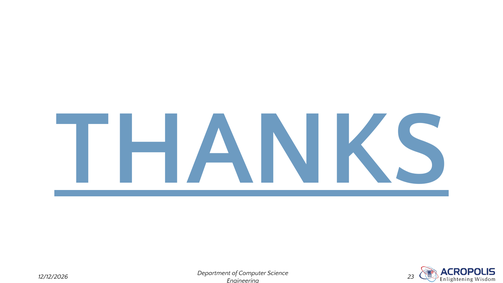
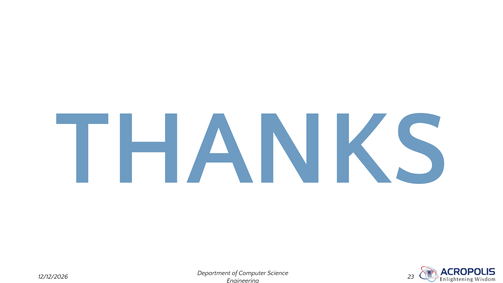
THANKS underline: present -> none (251, 148)
